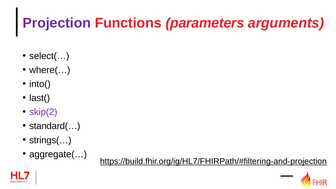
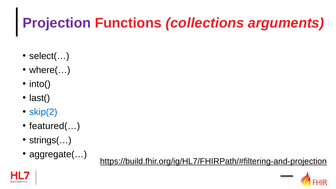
parameters: parameters -> collections (205, 23)
skip(2 colour: purple -> blue (43, 112)
standard(…: standard(… -> featured(… (55, 126)
